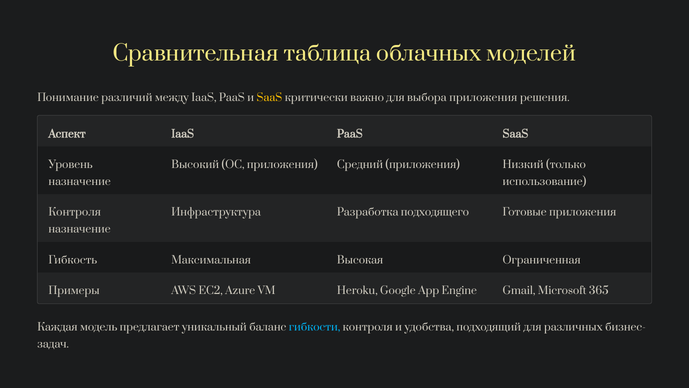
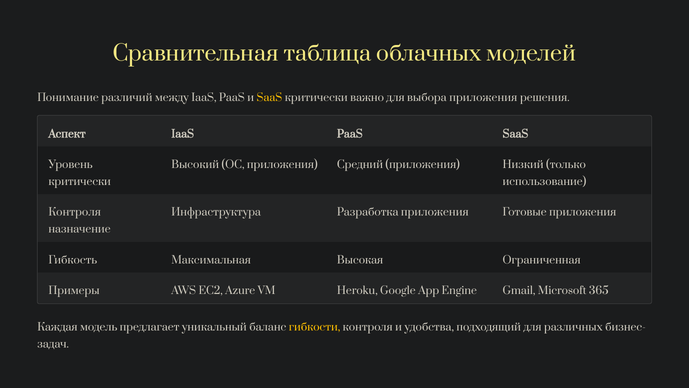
назначение: назначение -> критически (80, 182)
Разработка подходящего: подходящего -> приложения (435, 212)
гибкости colour: light blue -> yellow (315, 327)
